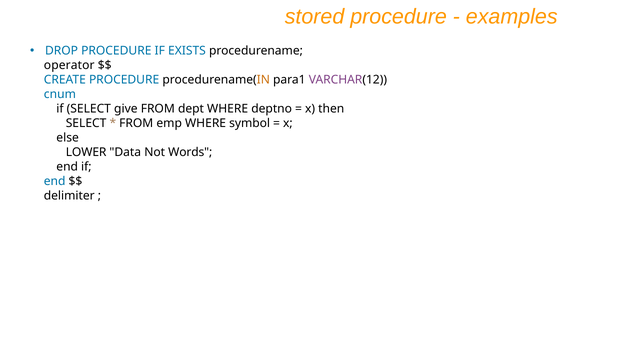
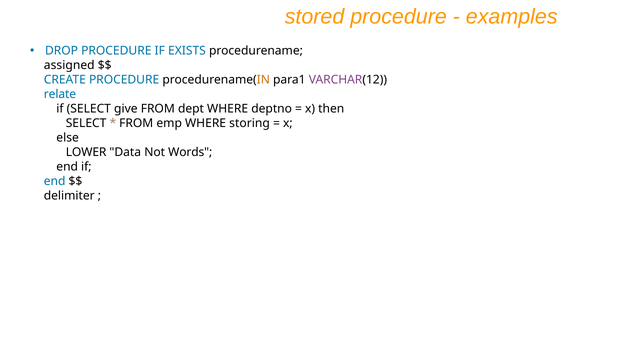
operator: operator -> assigned (69, 65)
cnum: cnum -> relate (60, 94)
symbol: symbol -> storing (250, 123)
